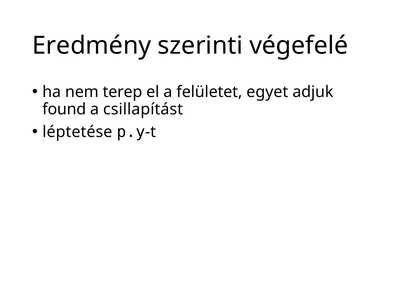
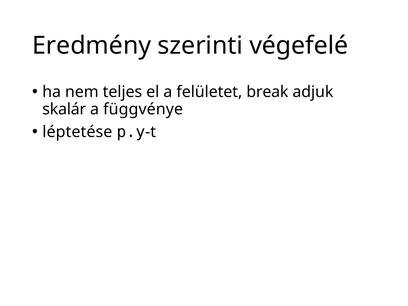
terep: terep -> teljes (122, 92)
egyet: egyet -> break (267, 92)
found: found -> skalár (64, 109)
csillapítást: csillapítást -> függvénye (143, 109)
